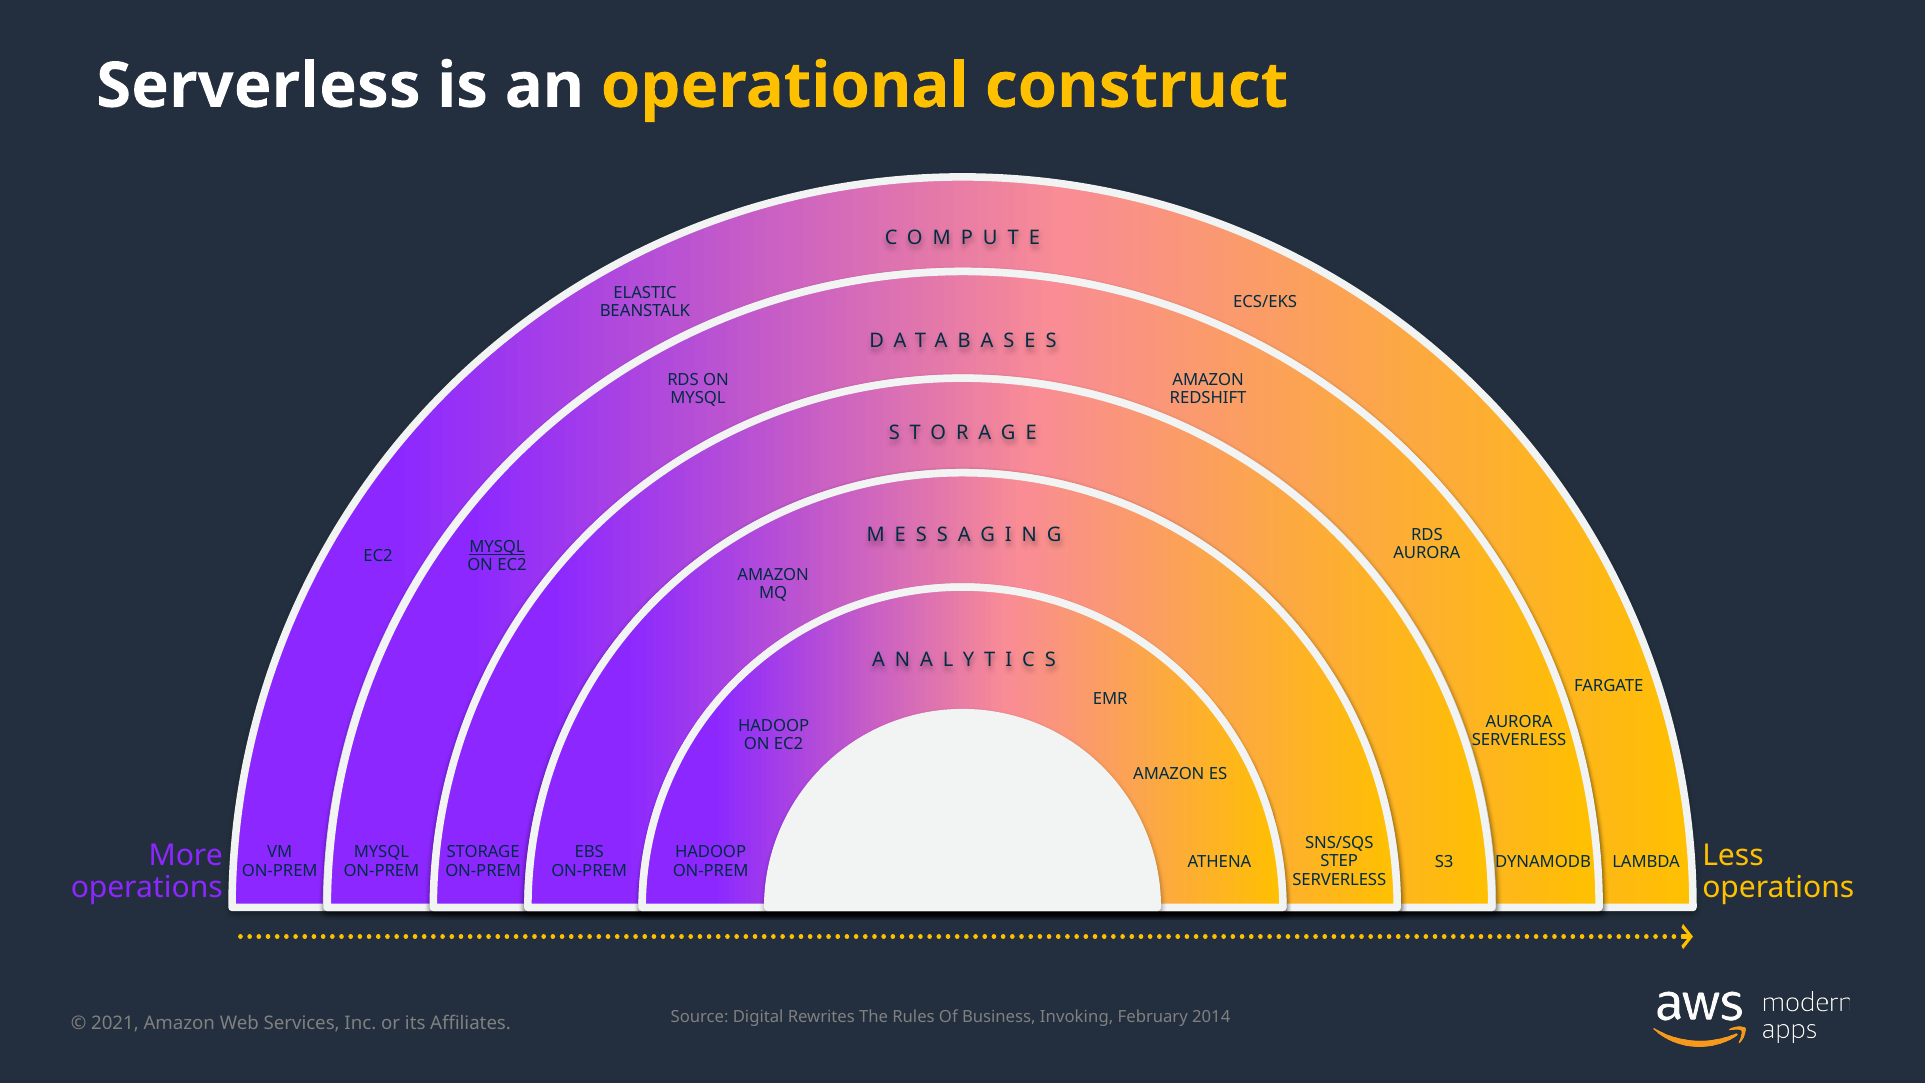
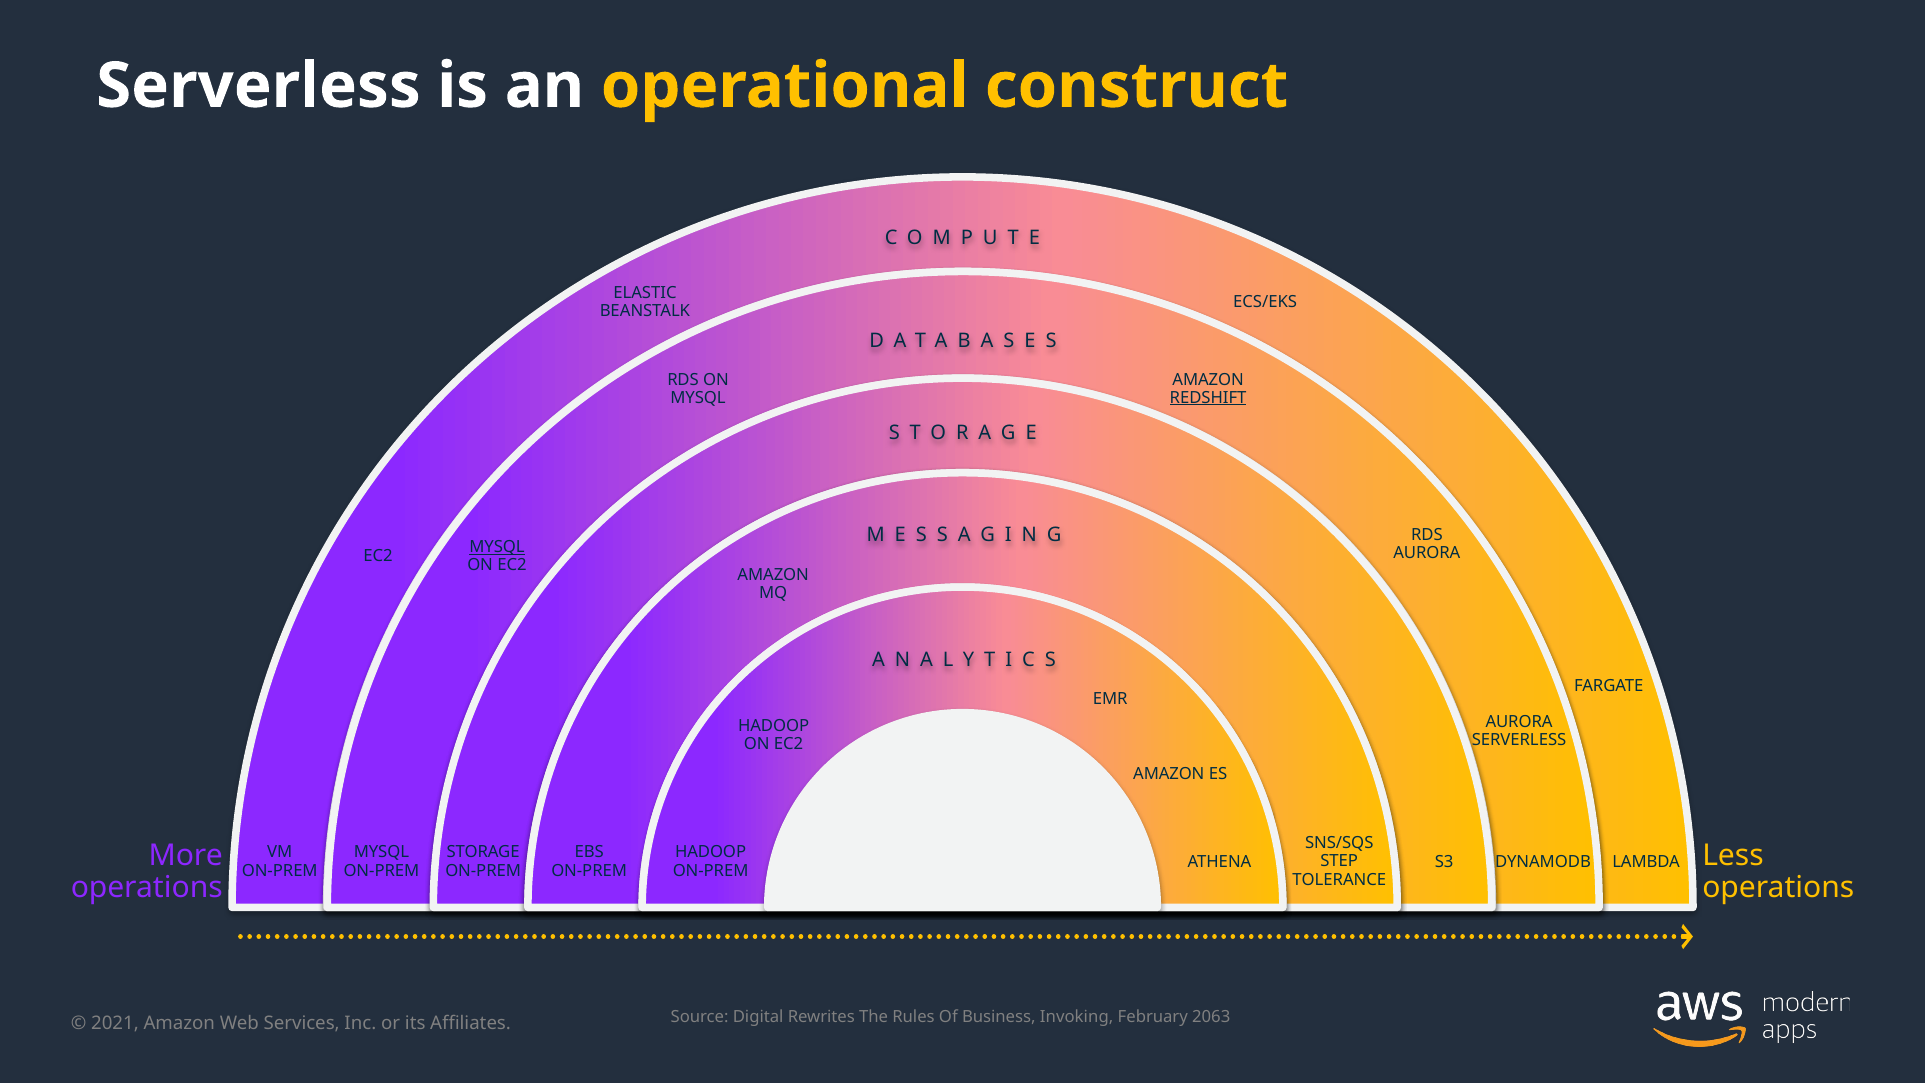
REDSHIFT underline: none -> present (1208, 398)
SERVERLESS: SERVERLESS -> TOLERANCE (1339, 879)
2014: 2014 -> 2063 (1211, 1017)
